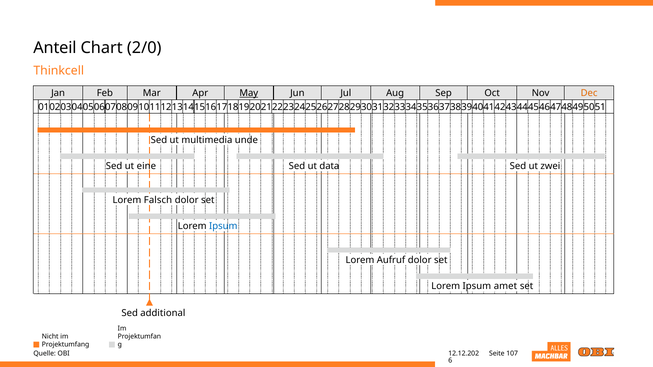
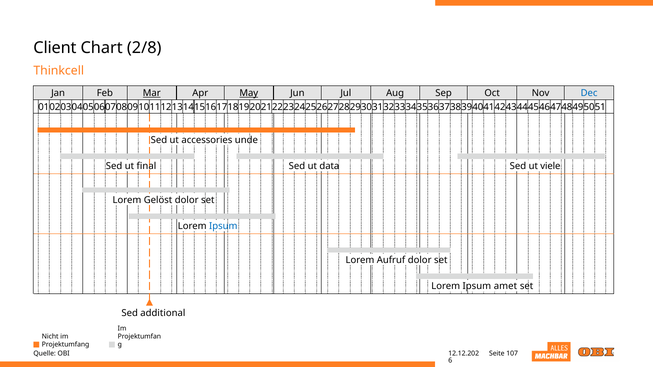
Anteil: Anteil -> Client (55, 48)
2/0: 2/0 -> 2/8 (144, 48)
Mar underline: none -> present (152, 93)
Dec colour: orange -> blue (589, 93)
multimedia: multimedia -> accessories (207, 140)
eine: eine -> final (146, 166)
zwei: zwei -> viele (550, 166)
Falsch: Falsch -> Gelöst (158, 200)
